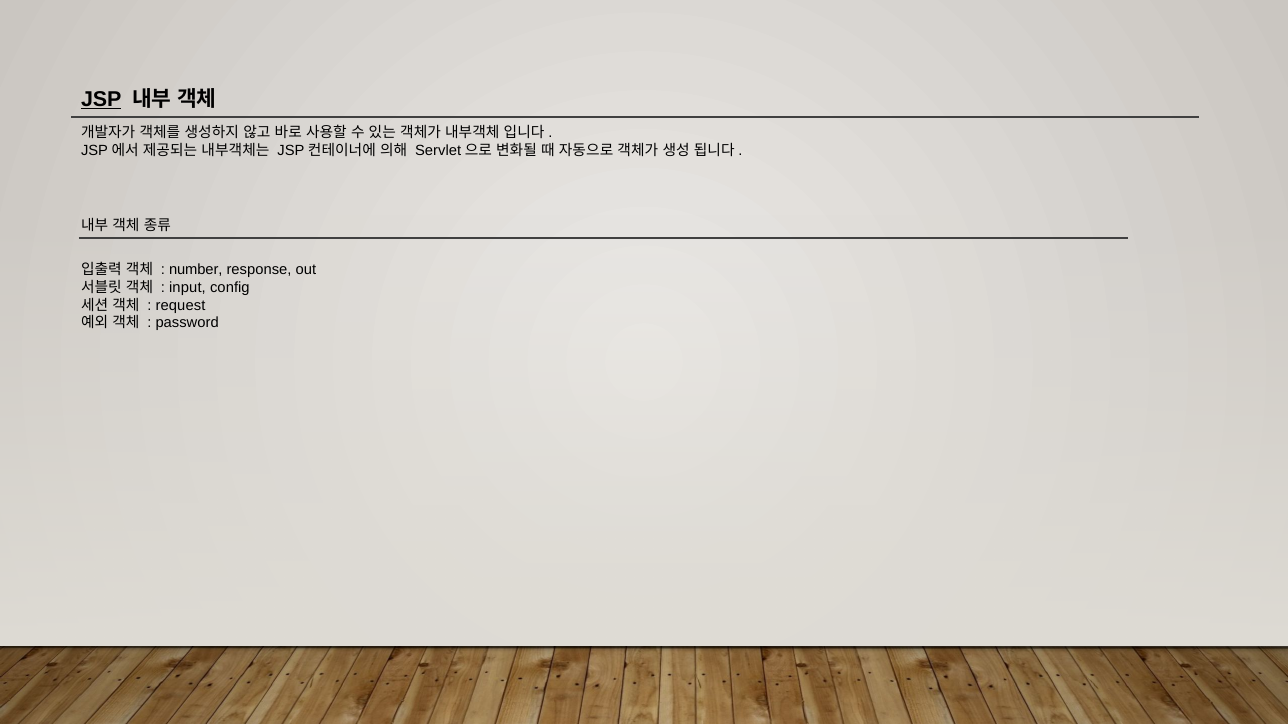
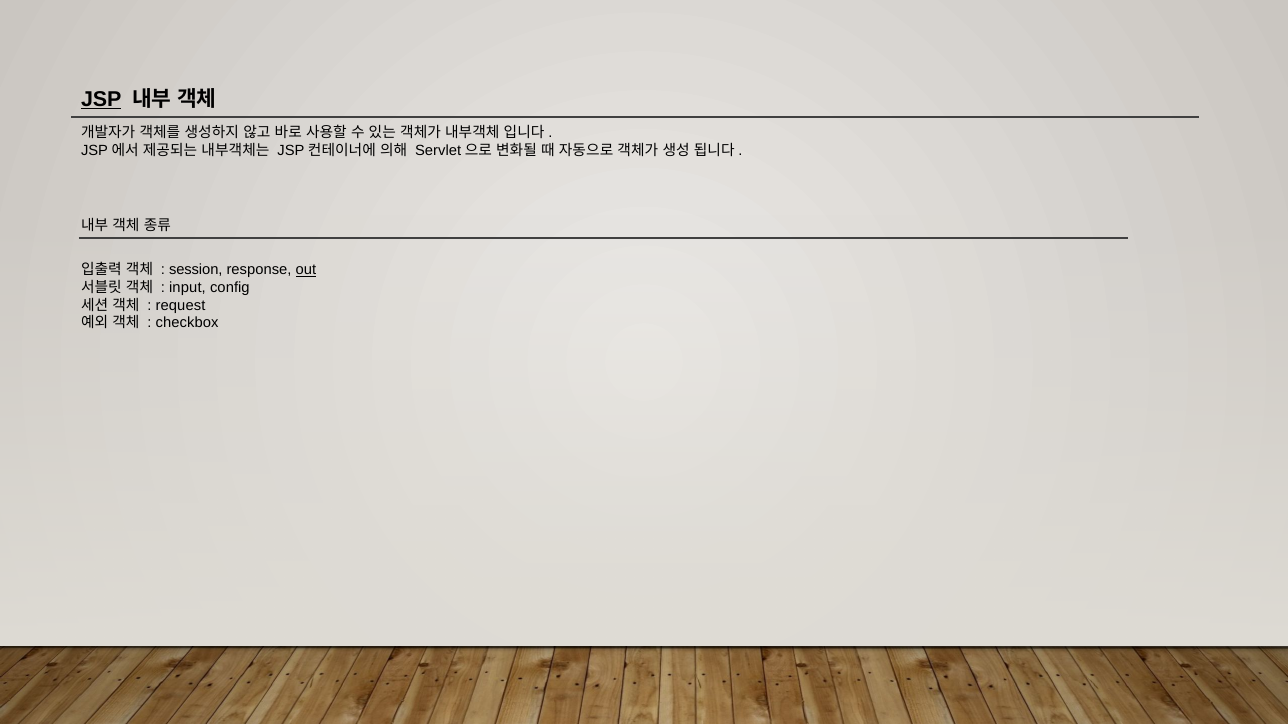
number: number -> session (196, 270)
out underline: none -> present (306, 270)
password: password -> checkbox (187, 323)
